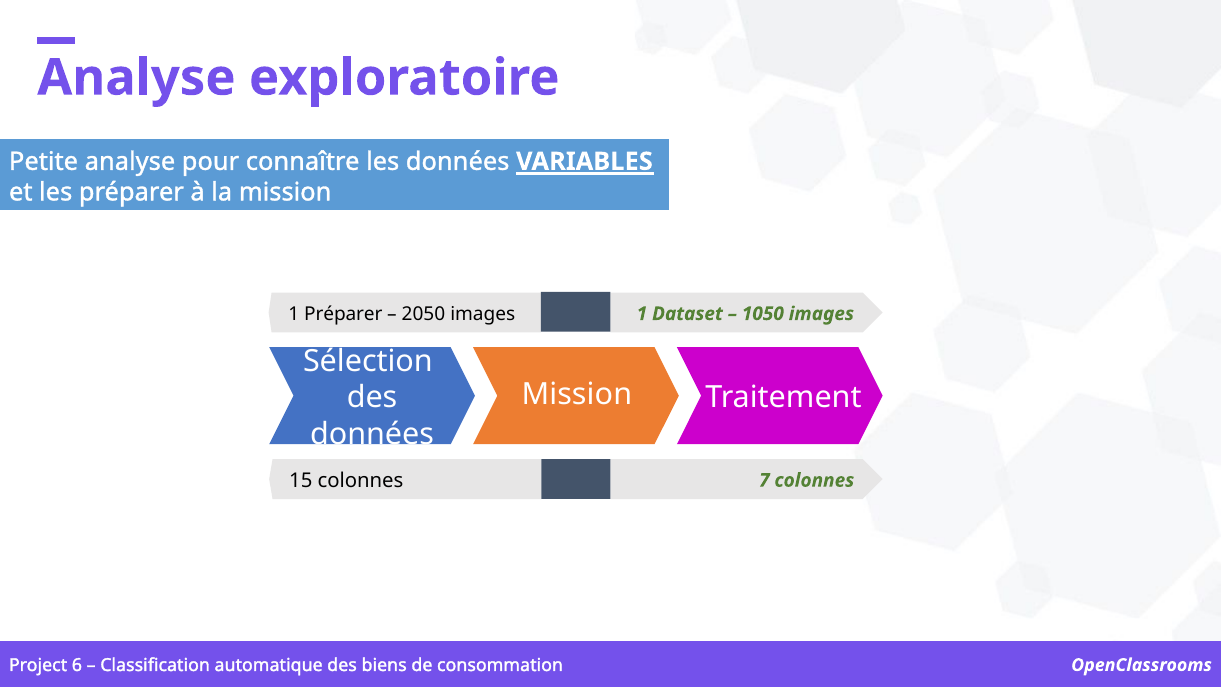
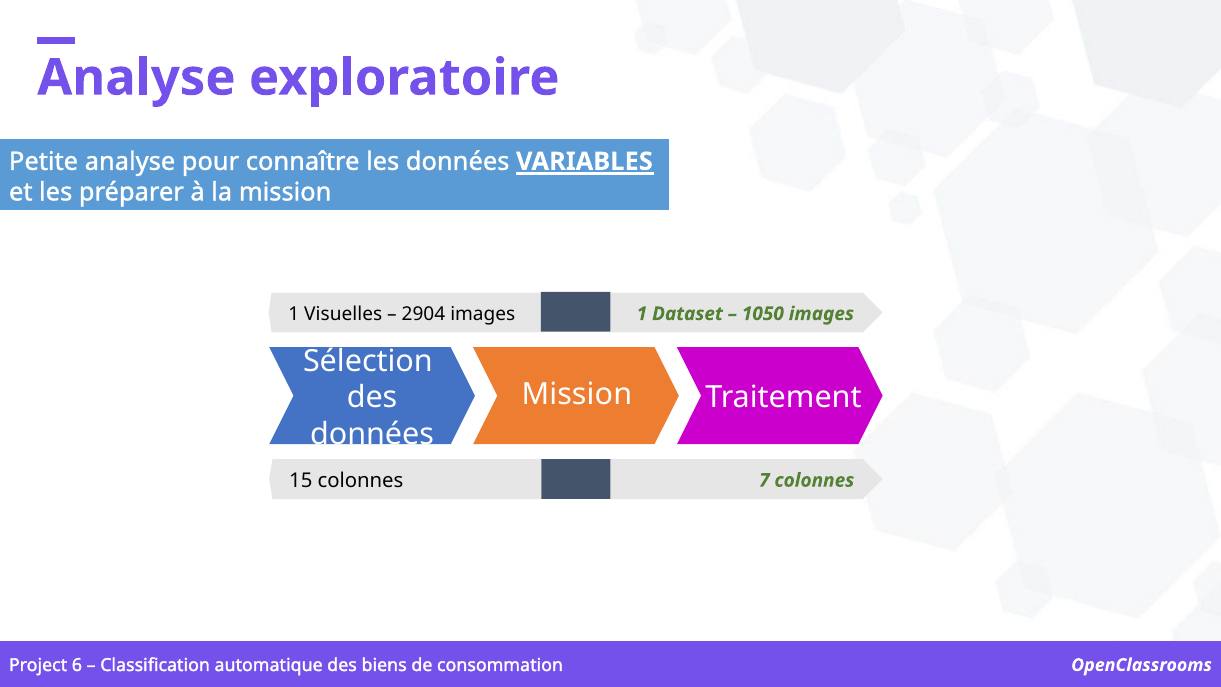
1 Préparer: Préparer -> Visuelles (343, 314)
2050: 2050 -> 2904 (423, 314)
